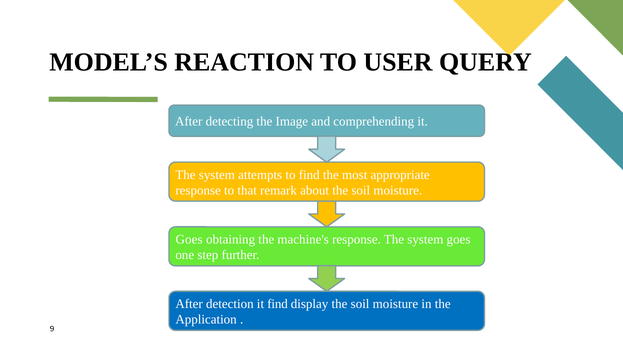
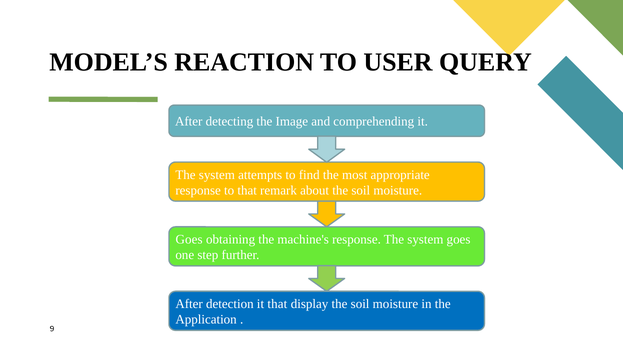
it find: find -> that (277, 303)
